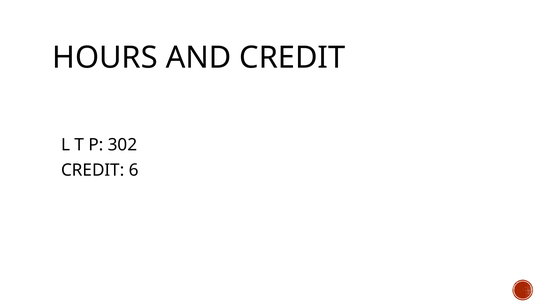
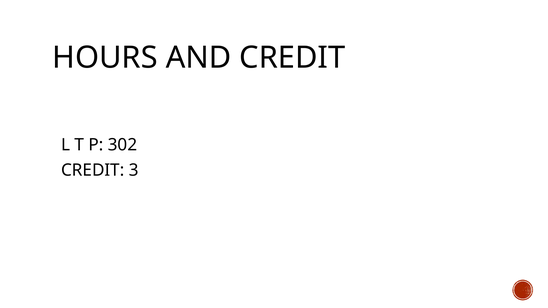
6: 6 -> 3 (134, 170)
